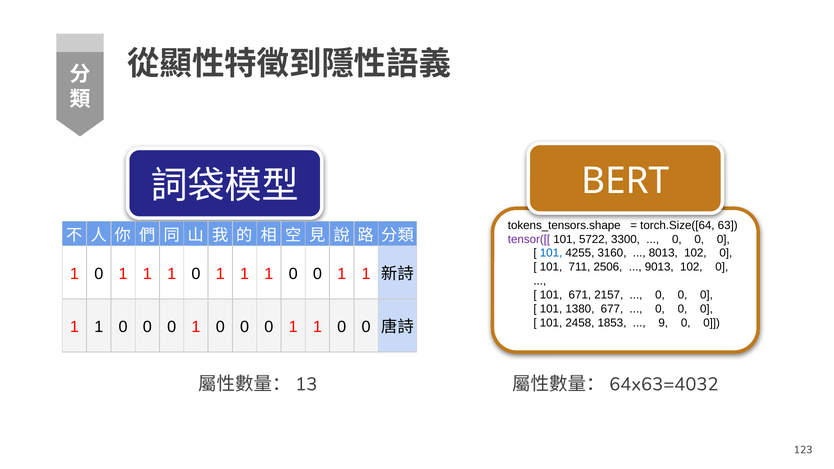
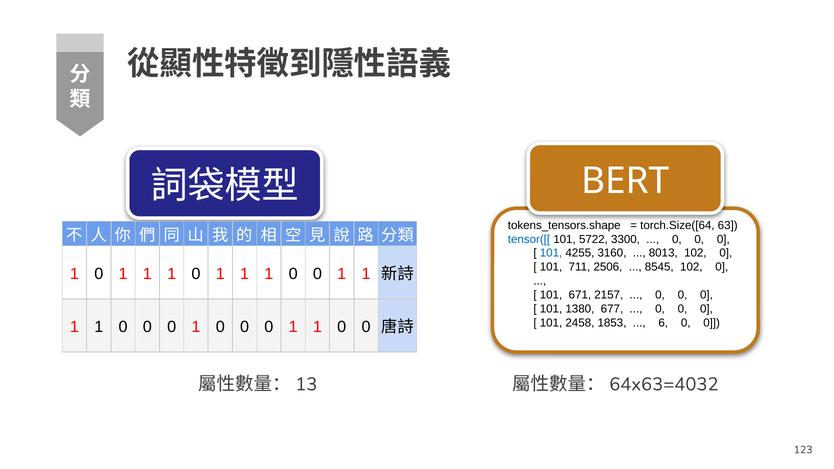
tensor([[ colour: purple -> blue (529, 239)
9013: 9013 -> 8545 (659, 267)
9: 9 -> 6 (663, 323)
